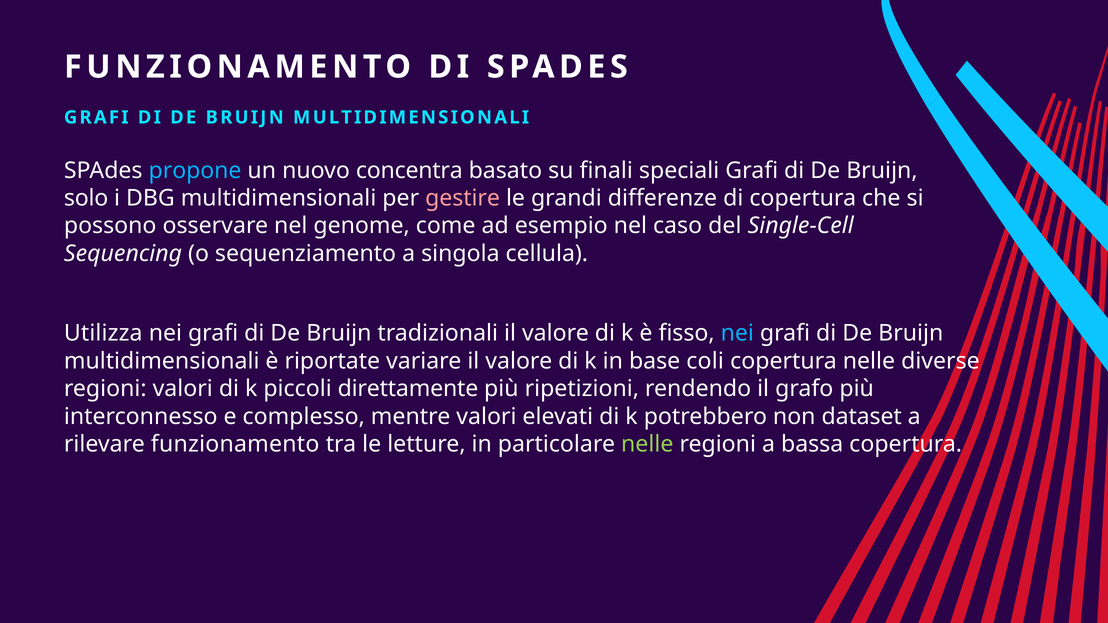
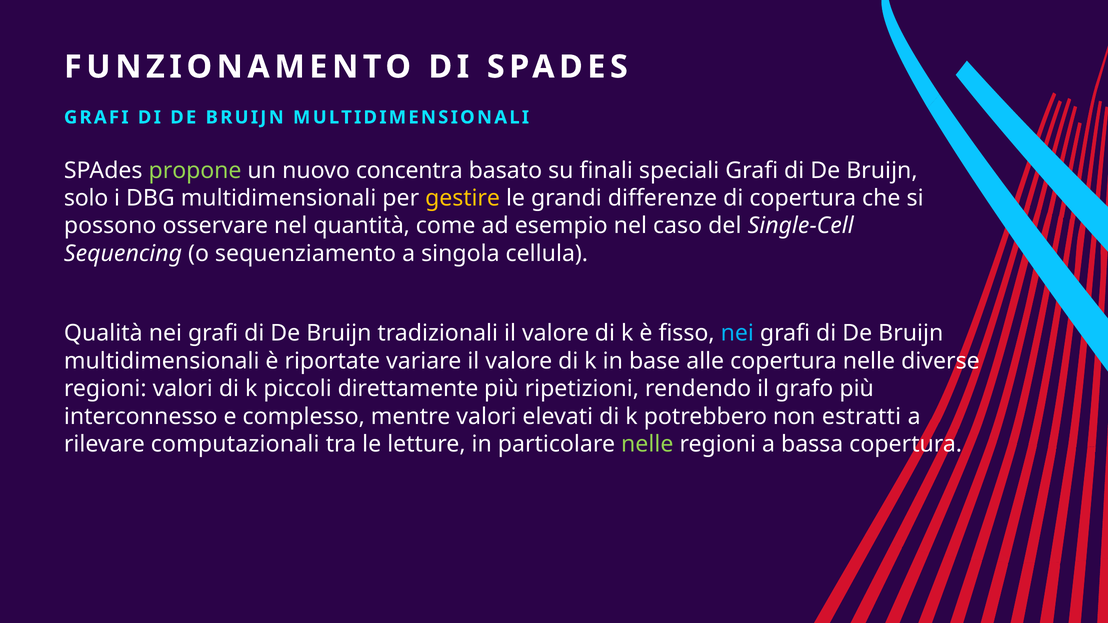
propone colour: light blue -> light green (195, 170)
gestire colour: pink -> yellow (463, 198)
genome: genome -> quantità (362, 226)
Utilizza: Utilizza -> Qualità (103, 333)
coli: coli -> alle (705, 361)
dataset: dataset -> estratti (862, 417)
rilevare funzionamento: funzionamento -> computazionali (235, 444)
